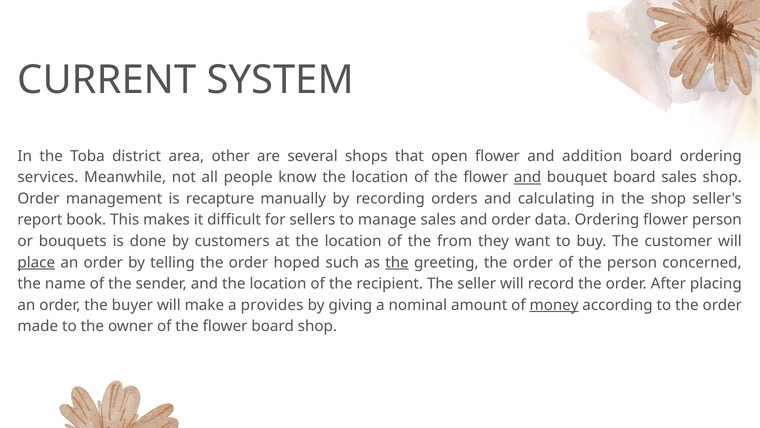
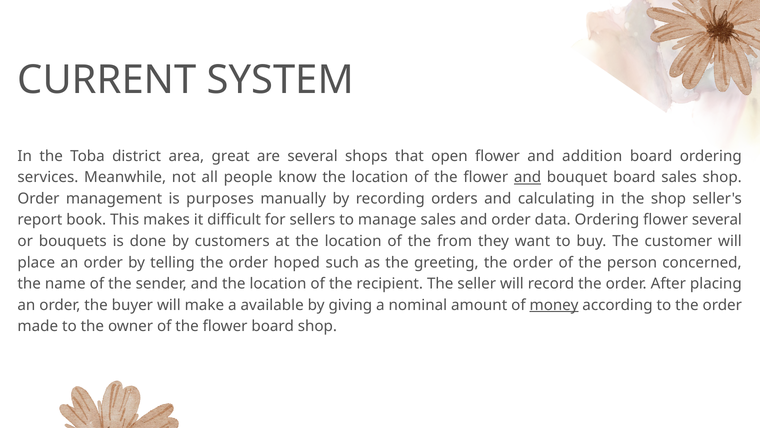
other: other -> great (231, 156)
recapture: recapture -> purposes (220, 198)
flower person: person -> several (717, 220)
place underline: present -> none (36, 262)
the underline: present -> none (397, 262)
provides: provides -> available (272, 305)
